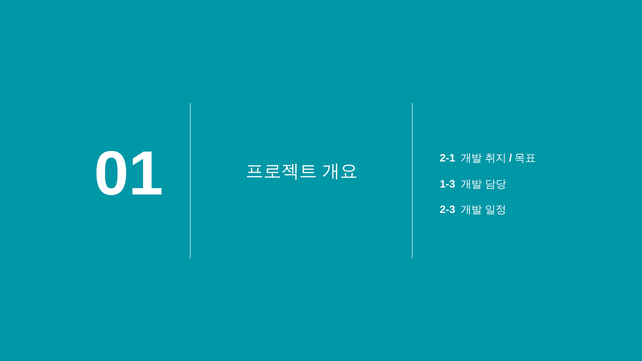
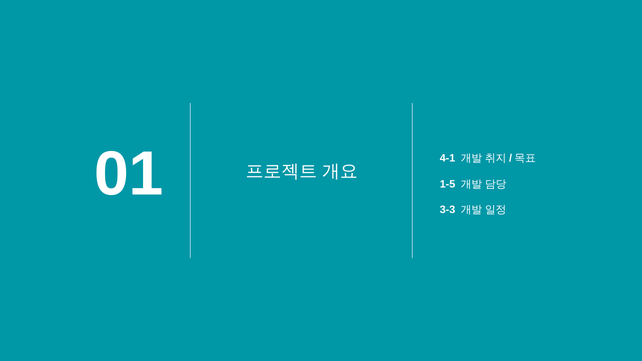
2-1: 2-1 -> 4-1 (448, 158)
1-3: 1-3 -> 1-5 (448, 184)
2-3: 2-3 -> 3-3 (448, 210)
